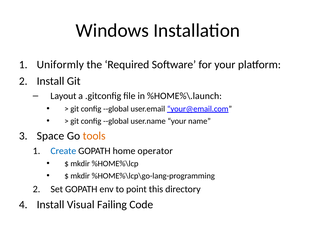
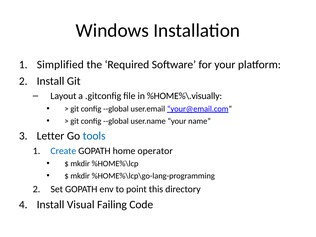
Uniformly: Uniformly -> Simplified (60, 65)
%HOME%\.launch: %HOME%\.launch -> %HOME%\.visually (184, 96)
Space: Space -> Letter (51, 136)
tools colour: orange -> blue (94, 136)
